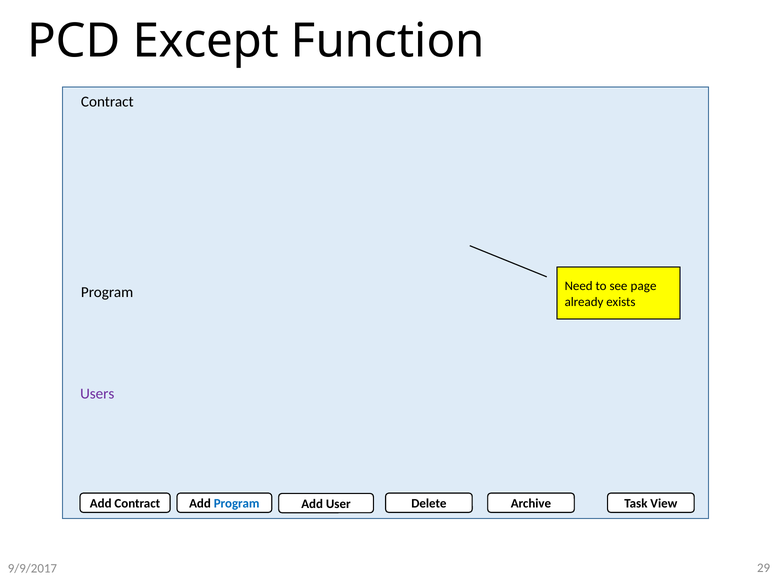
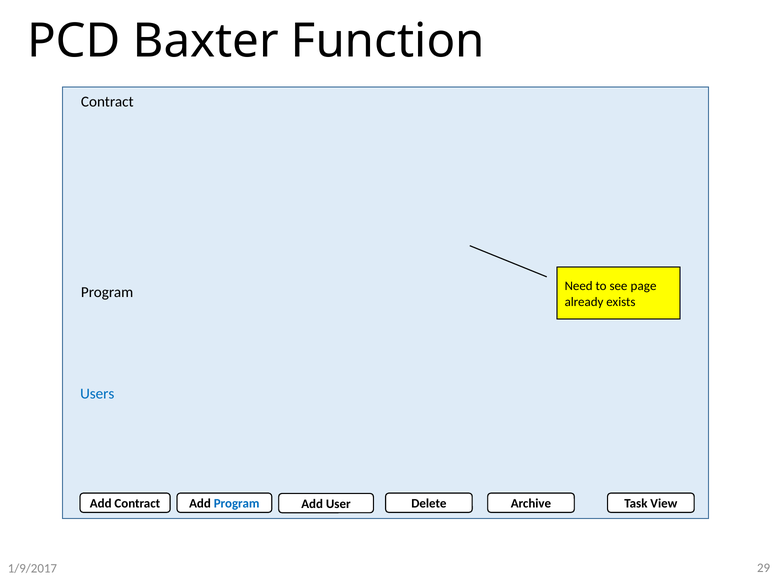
Except: Except -> Baxter (206, 41)
Users colour: purple -> blue (97, 394)
9/9/2017: 9/9/2017 -> 1/9/2017 (32, 569)
